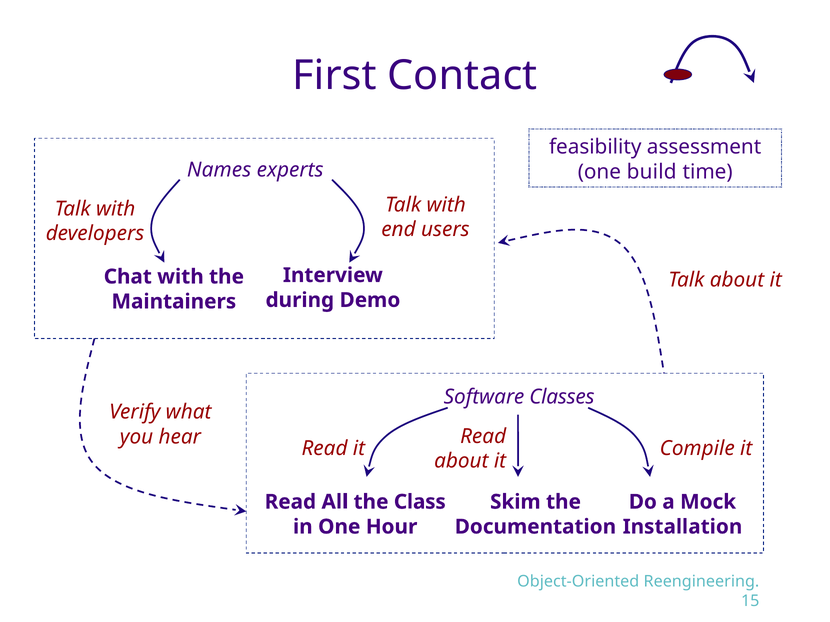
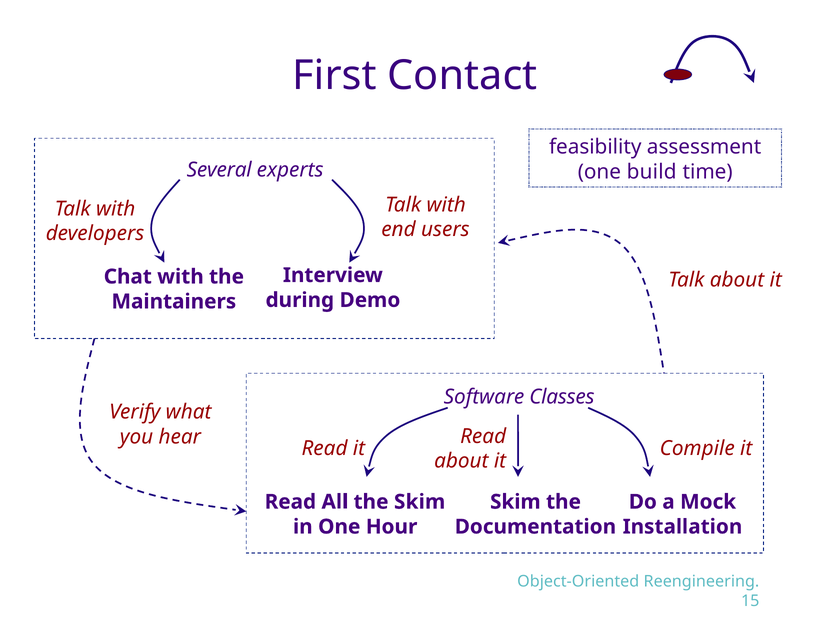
Names: Names -> Several (219, 170)
the Class: Class -> Skim (420, 502)
